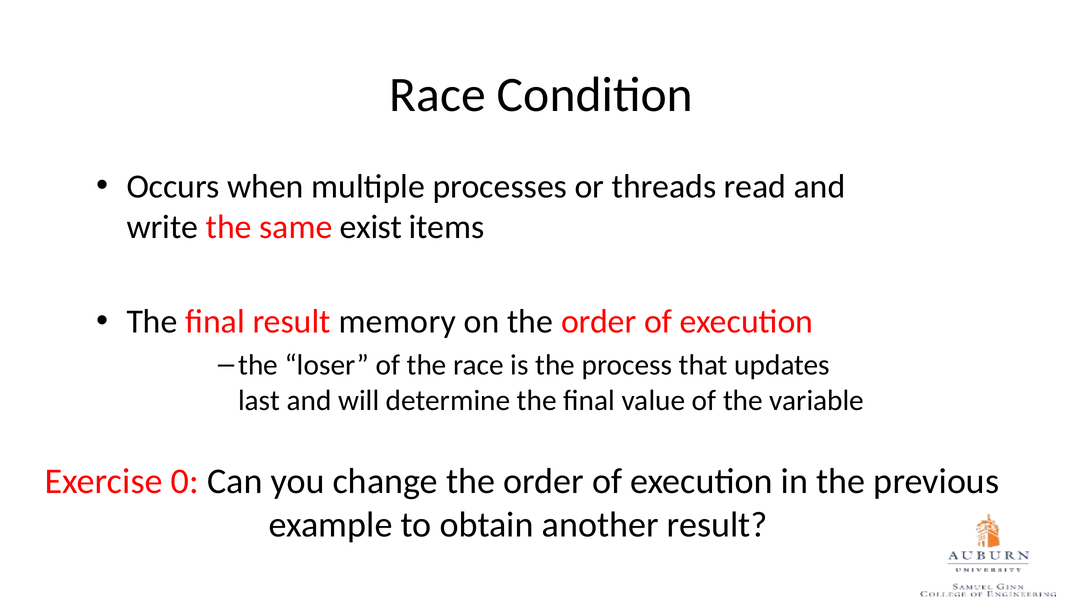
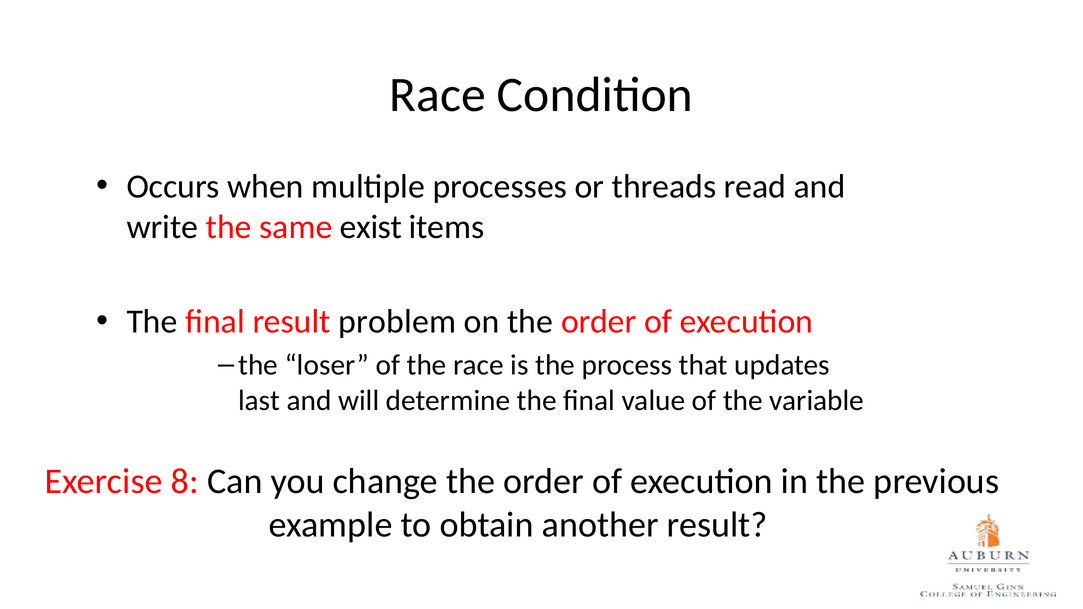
memory: memory -> problem (397, 322)
0: 0 -> 8 (185, 482)
